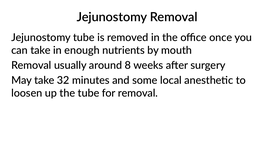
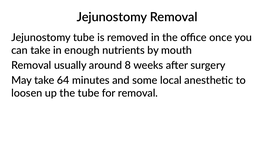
32: 32 -> 64 (63, 80)
